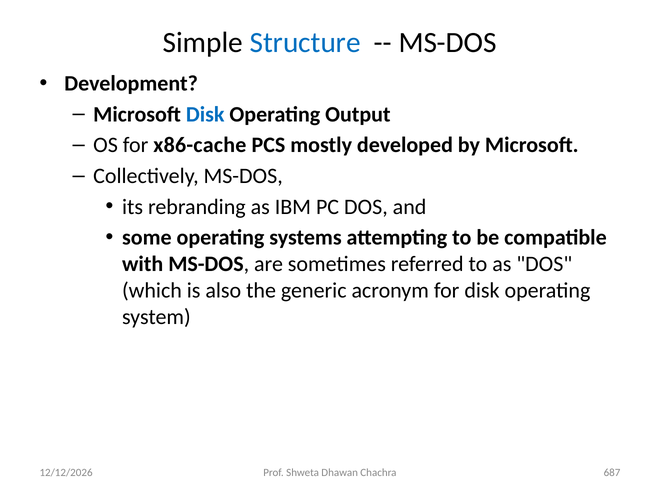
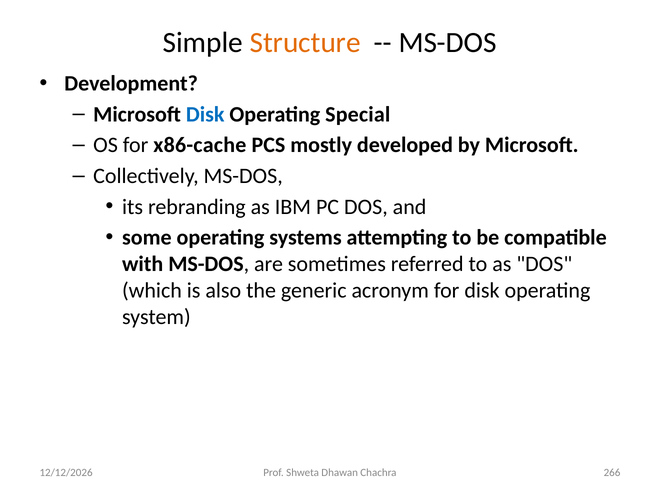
Structure colour: blue -> orange (305, 43)
Output: Output -> Special (358, 114)
687: 687 -> 266 (612, 473)
